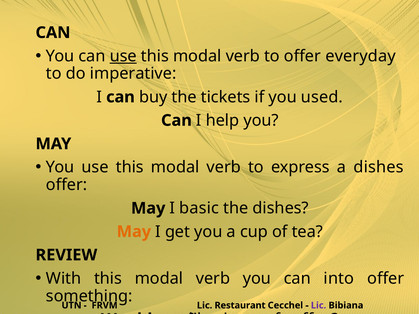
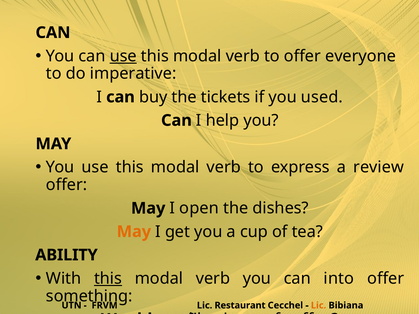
everyday: everyday -> everyone (361, 56)
a dishes: dishes -> review (379, 167)
basic: basic -> open (199, 208)
REVIEW: REVIEW -> ABILITY (66, 255)
this underline: none -> present (108, 279)
Lic colour: purple -> orange (319, 306)
